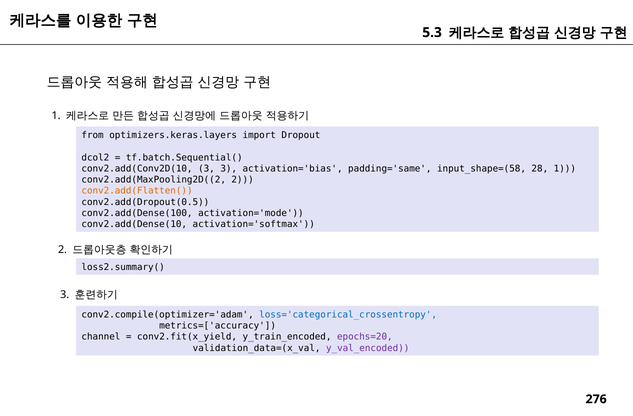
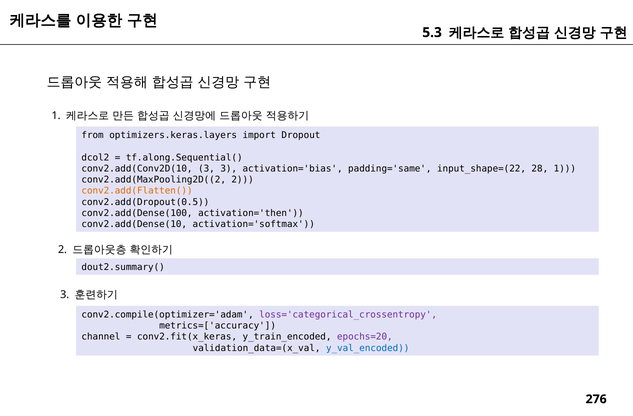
tf.batch.Sequential(: tf.batch.Sequential( -> tf.along.Sequential( (184, 158)
input_shape=(58: input_shape=(58 -> input_shape=(22 (482, 169)
activation='mode: activation='mode -> activation='then (251, 213)
loss2.summary(: loss2.summary( -> dout2.summary( (123, 267)
loss='categorical_crossentropy colour: blue -> purple (348, 315)
conv2.fit(x_yield: conv2.fit(x_yield -> conv2.fit(x_keras (187, 337)
y_val_encoded colour: purple -> blue (368, 348)
